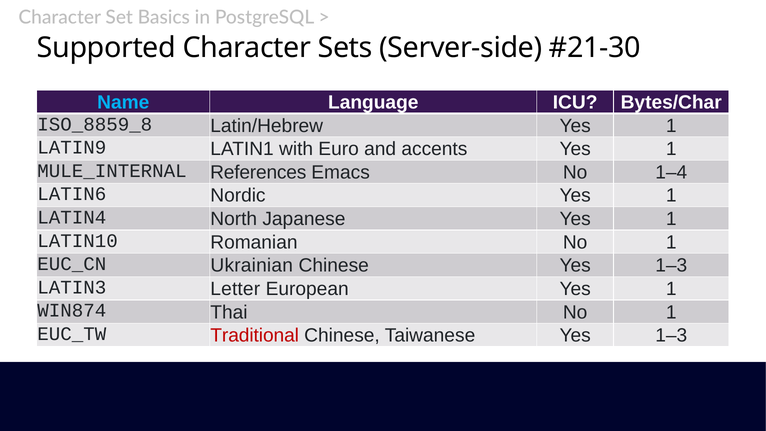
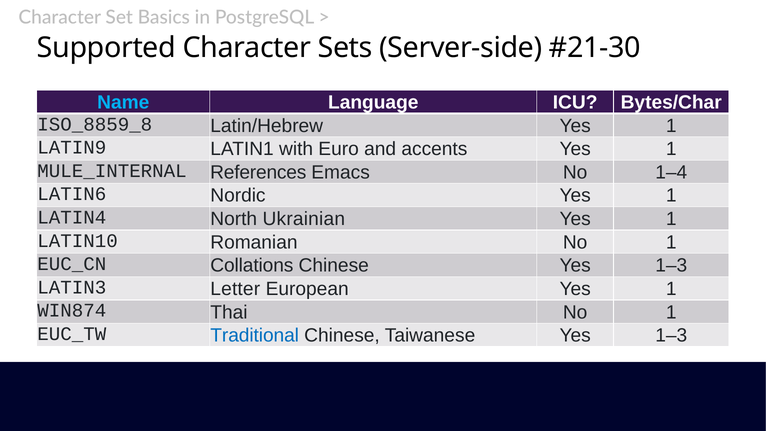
Japanese: Japanese -> Ukrainian (304, 219)
Ukrainian: Ukrainian -> Collations (252, 266)
Traditional colour: red -> blue (255, 335)
